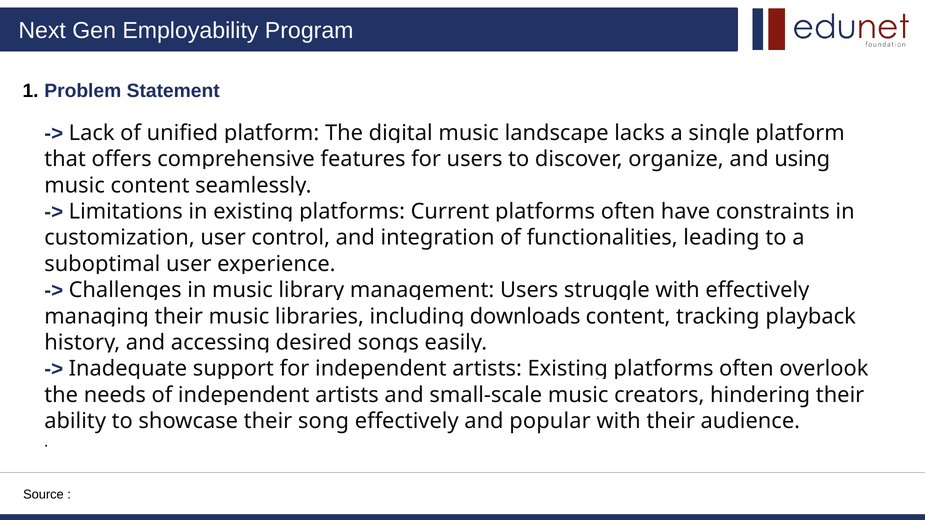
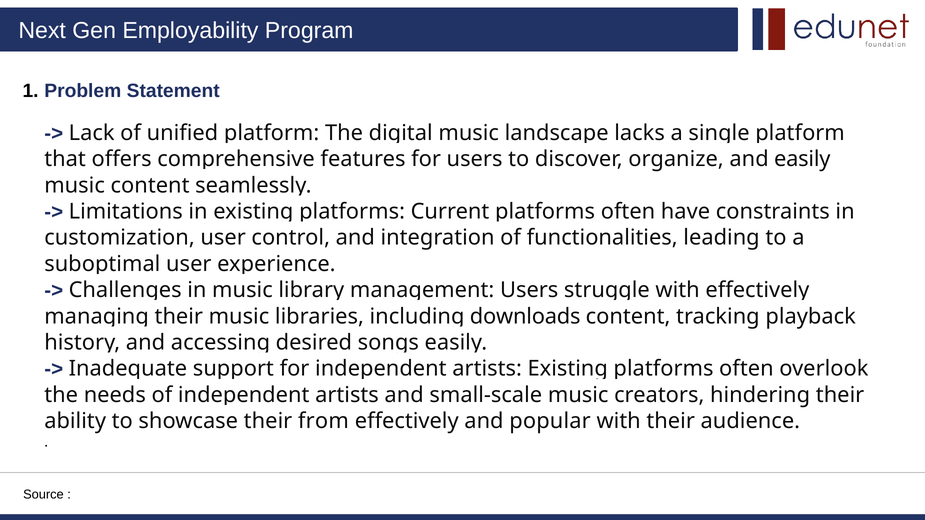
and using: using -> easily (802, 159)
song: song -> from (323, 421)
